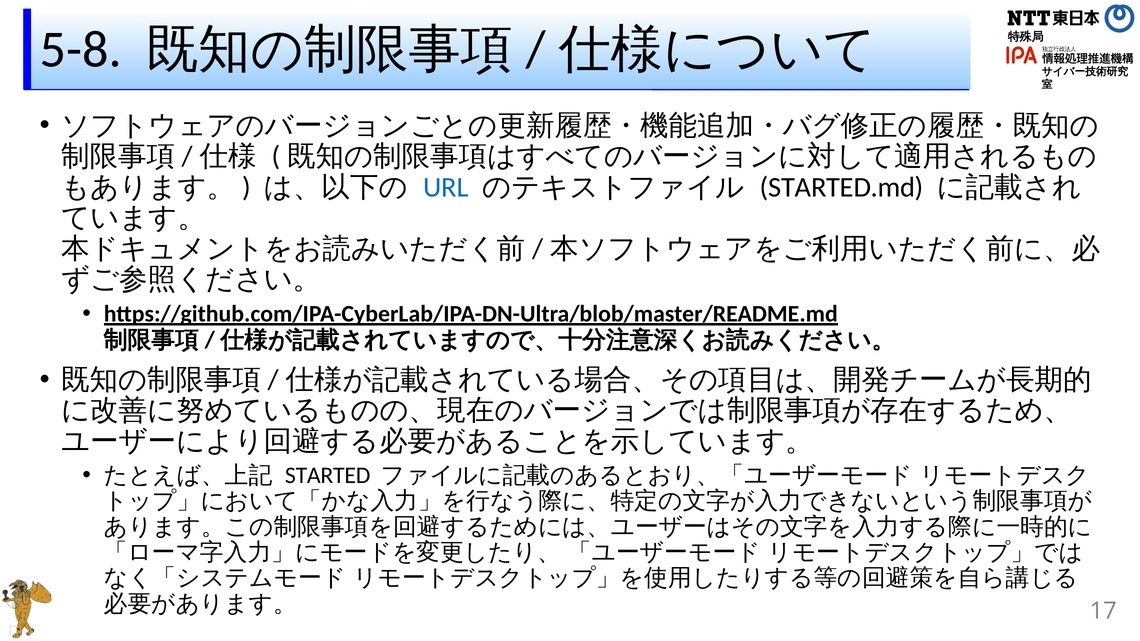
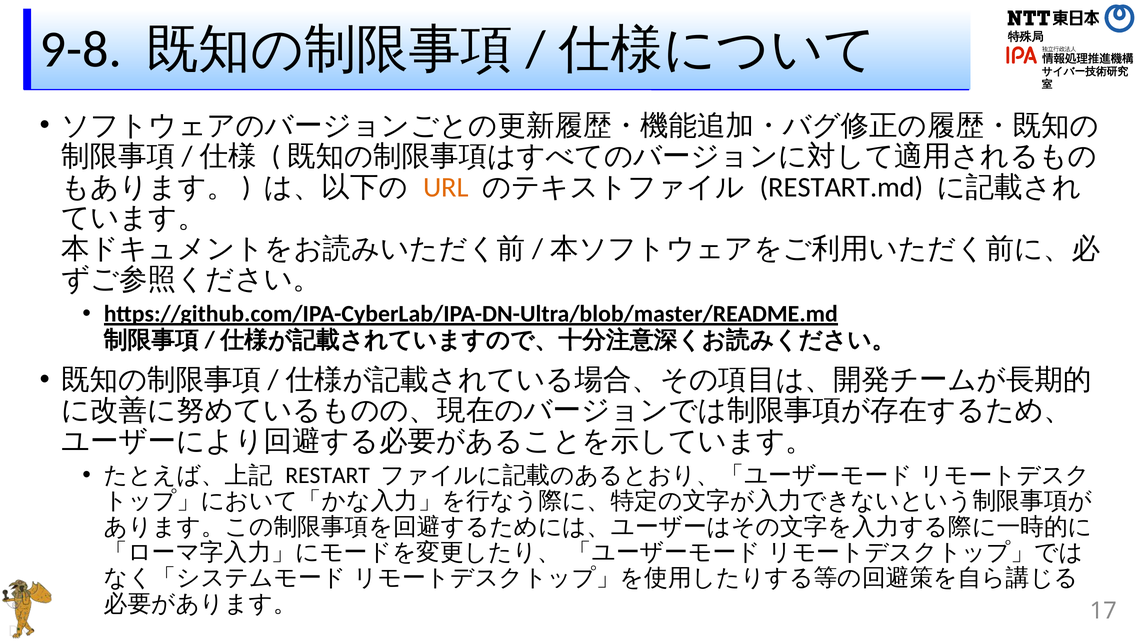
5-8: 5-8 -> 9-8 (81, 49)
URL colour: blue -> orange (446, 187)
STARTED.md: STARTED.md -> RESTART.md (842, 187)
STARTED: STARTED -> RESTART (328, 476)
